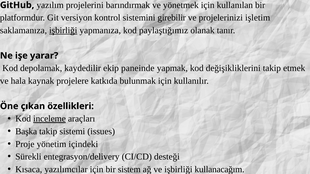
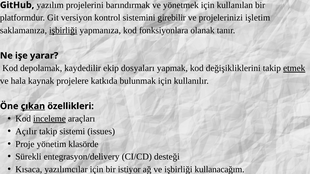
paylaştığımız: paylaştığımız -> fonksiyonlara (164, 30)
paneinde: paneinde -> dosyaları (138, 68)
etmek underline: none -> present (294, 68)
çıkan underline: none -> present (33, 106)
Başka: Başka -> Açılır (26, 132)
içindeki: içindeki -> klasörde (83, 144)
sistem: sistem -> istiyor (129, 170)
